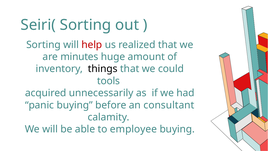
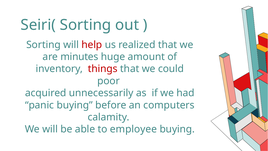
things colour: black -> red (103, 69)
tools: tools -> poor (109, 81)
consultant: consultant -> computers (169, 105)
